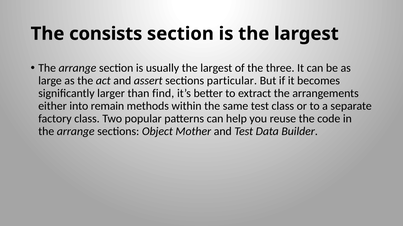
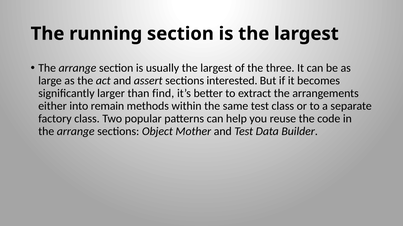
consists: consists -> running (106, 34)
particular: particular -> interested (232, 81)
